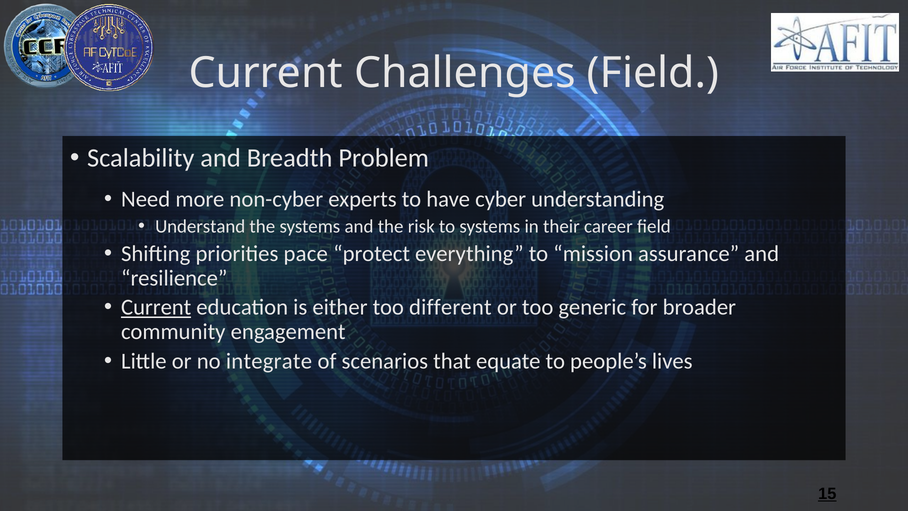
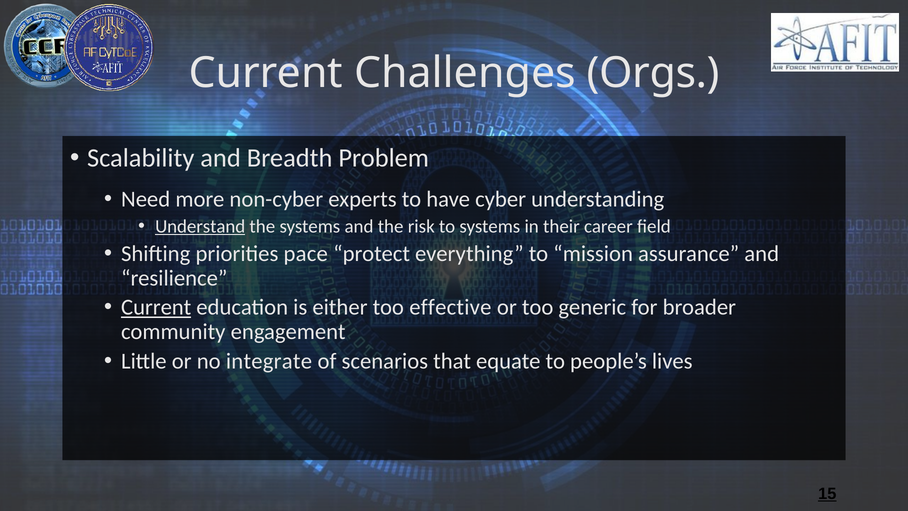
Challenges Field: Field -> Orgs (653, 73)
Understand underline: none -> present (200, 226)
different: different -> effective (450, 307)
